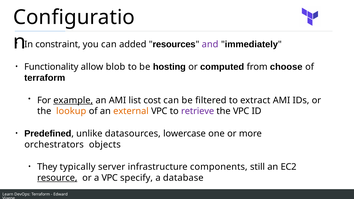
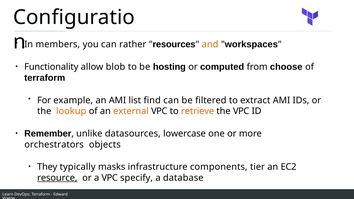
constraint: constraint -> members (58, 44)
added: added -> rather (133, 44)
and colour: purple -> orange (210, 44)
immediately: immediately -> workspaces (251, 44)
example underline: present -> none (73, 100)
cost: cost -> find (152, 100)
retrieve colour: purple -> orange (198, 111)
Predefined: Predefined -> Remember (48, 134)
server: server -> masks (112, 167)
still: still -> tier (257, 167)
